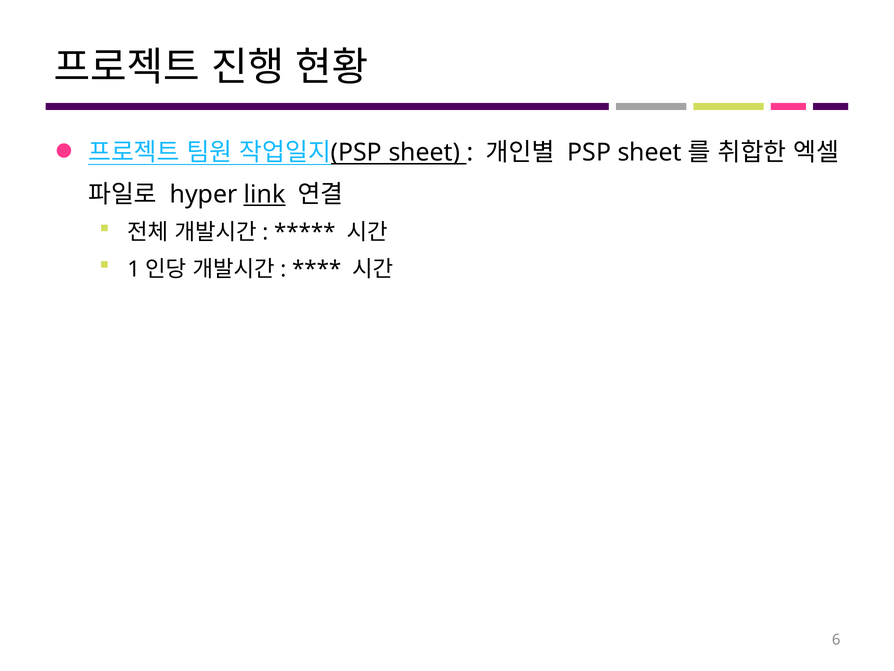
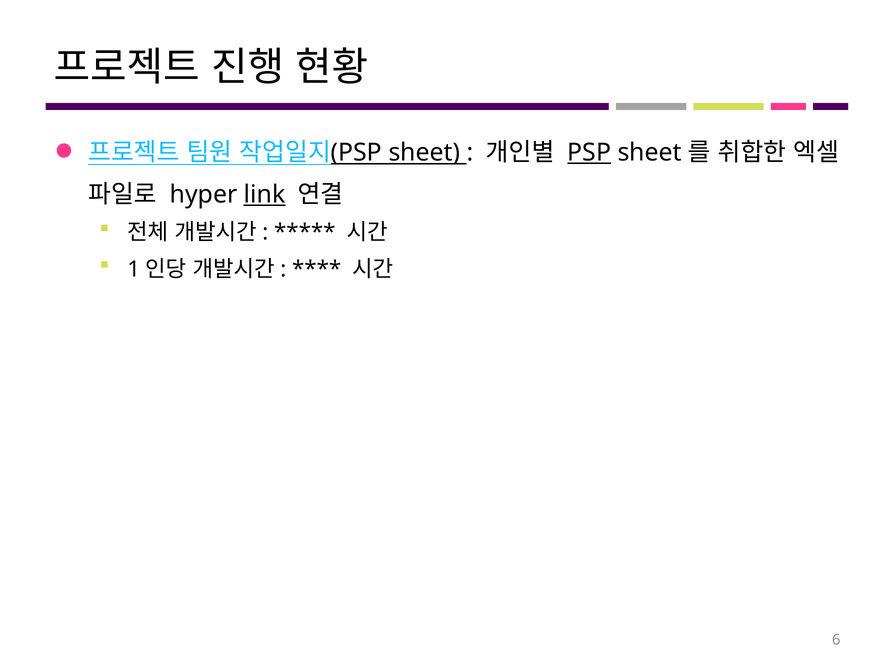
PSP underline: none -> present (589, 152)
